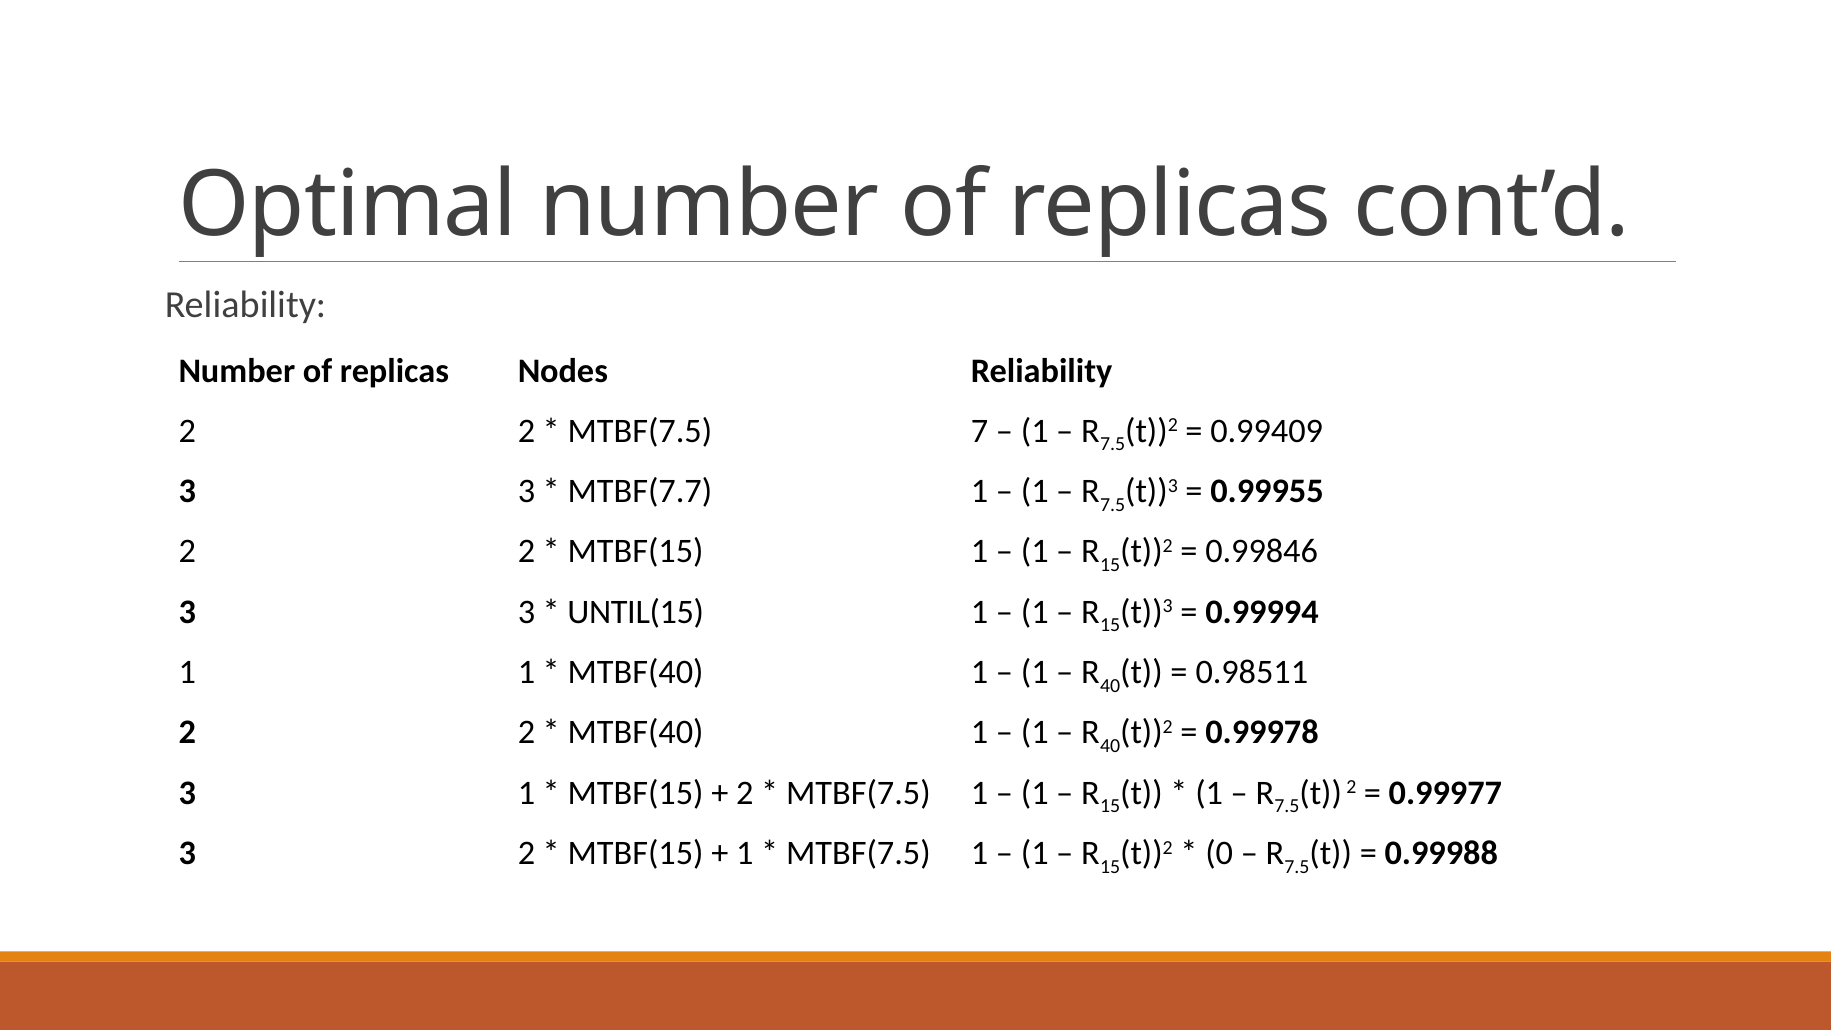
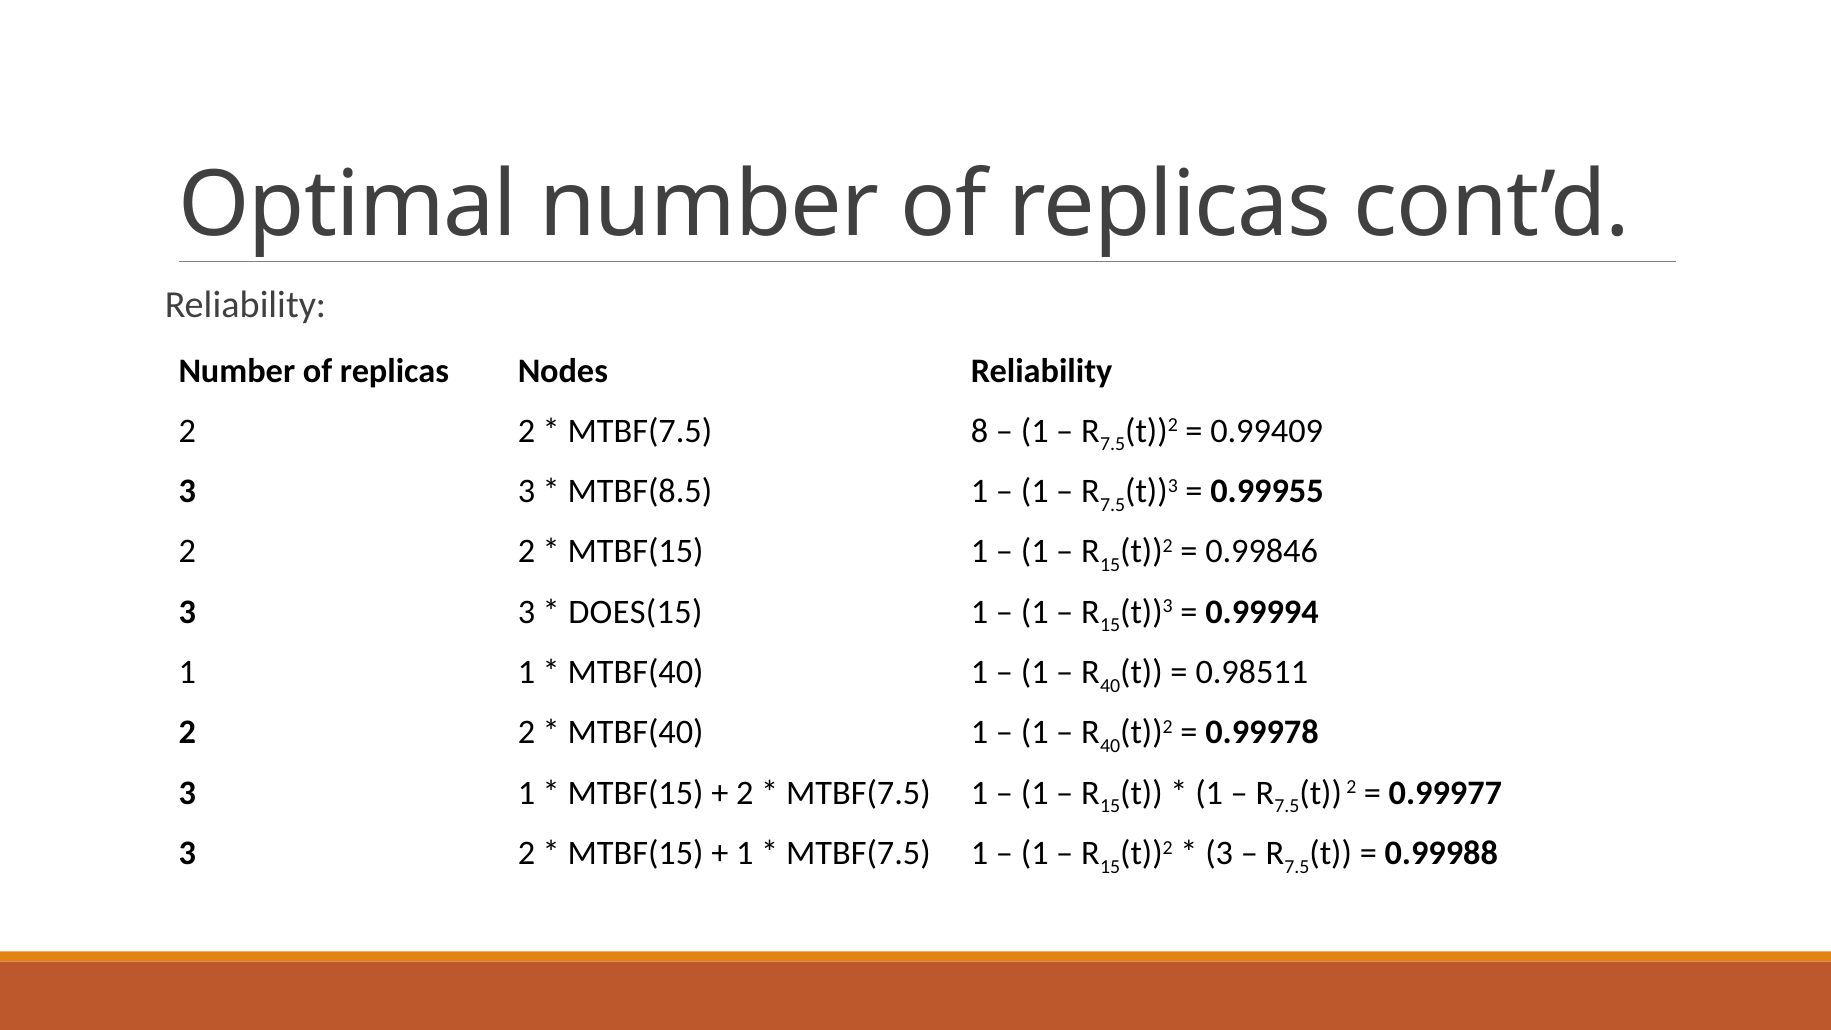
7: 7 -> 8 (980, 431)
MTBF(7.7: MTBF(7.7 -> MTBF(8.5 (640, 491)
UNTIL(15: UNTIL(15 -> DOES(15 (635, 612)
0: 0 -> 3 (1219, 853)
